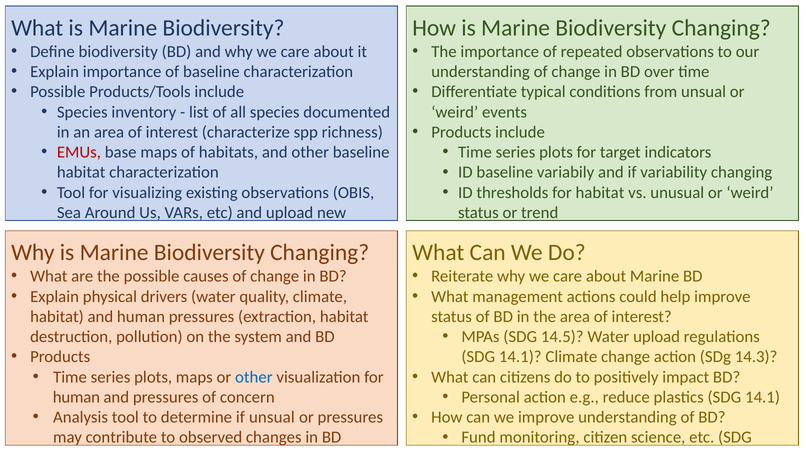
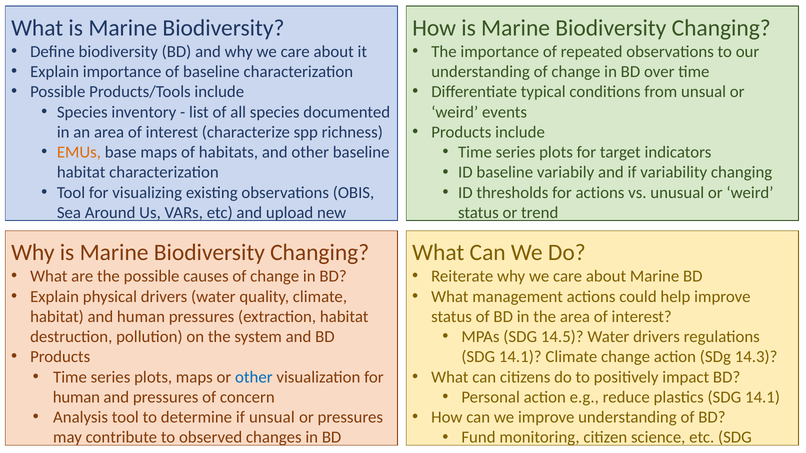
EMUs colour: red -> orange (79, 152)
for habitat: habitat -> actions (600, 193)
Water upload: upload -> drivers (657, 337)
